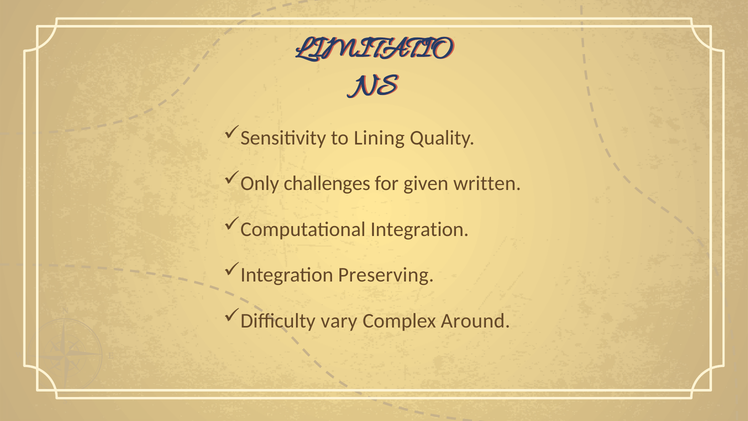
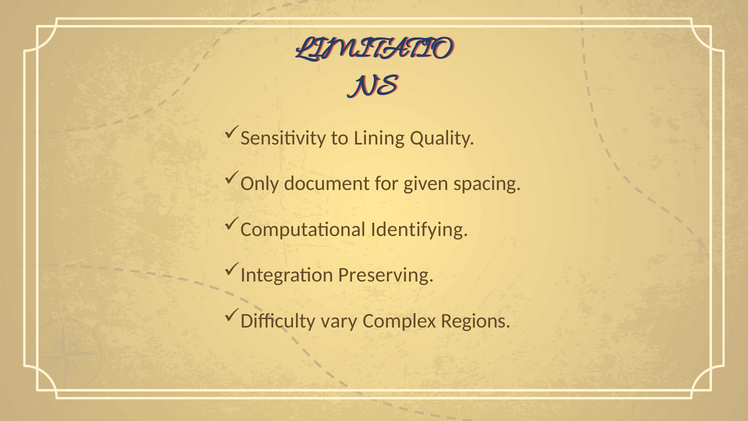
challenges: challenges -> document (327, 183)
written: written -> spacing (487, 183)
Computational Integration: Integration -> Identifying (420, 229)
Around: Around -> Regions (476, 320)
